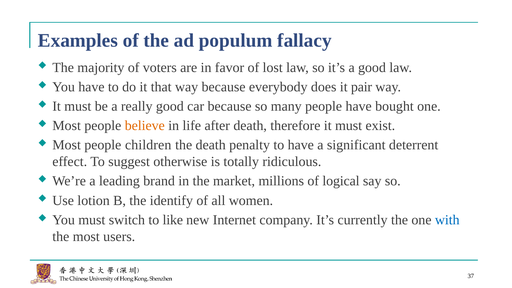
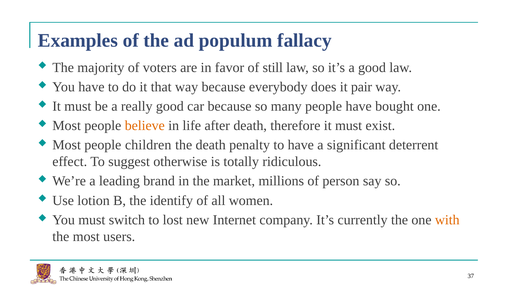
lost: lost -> still (273, 67)
logical: logical -> person (341, 181)
like: like -> lost (173, 220)
with colour: blue -> orange (447, 220)
